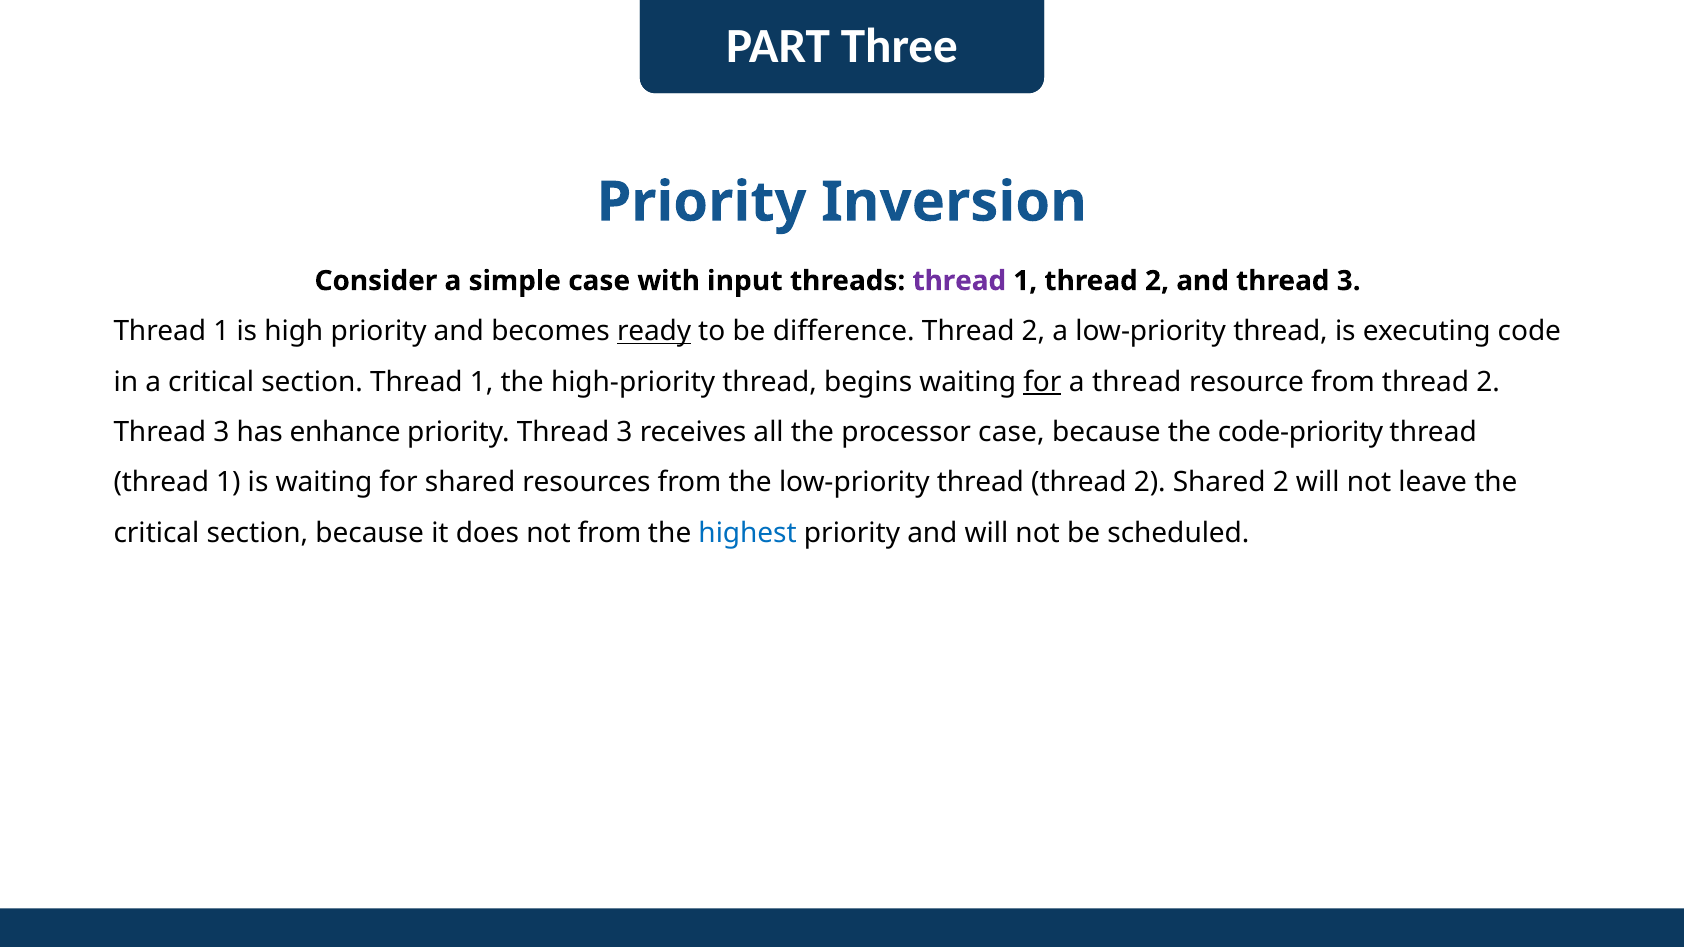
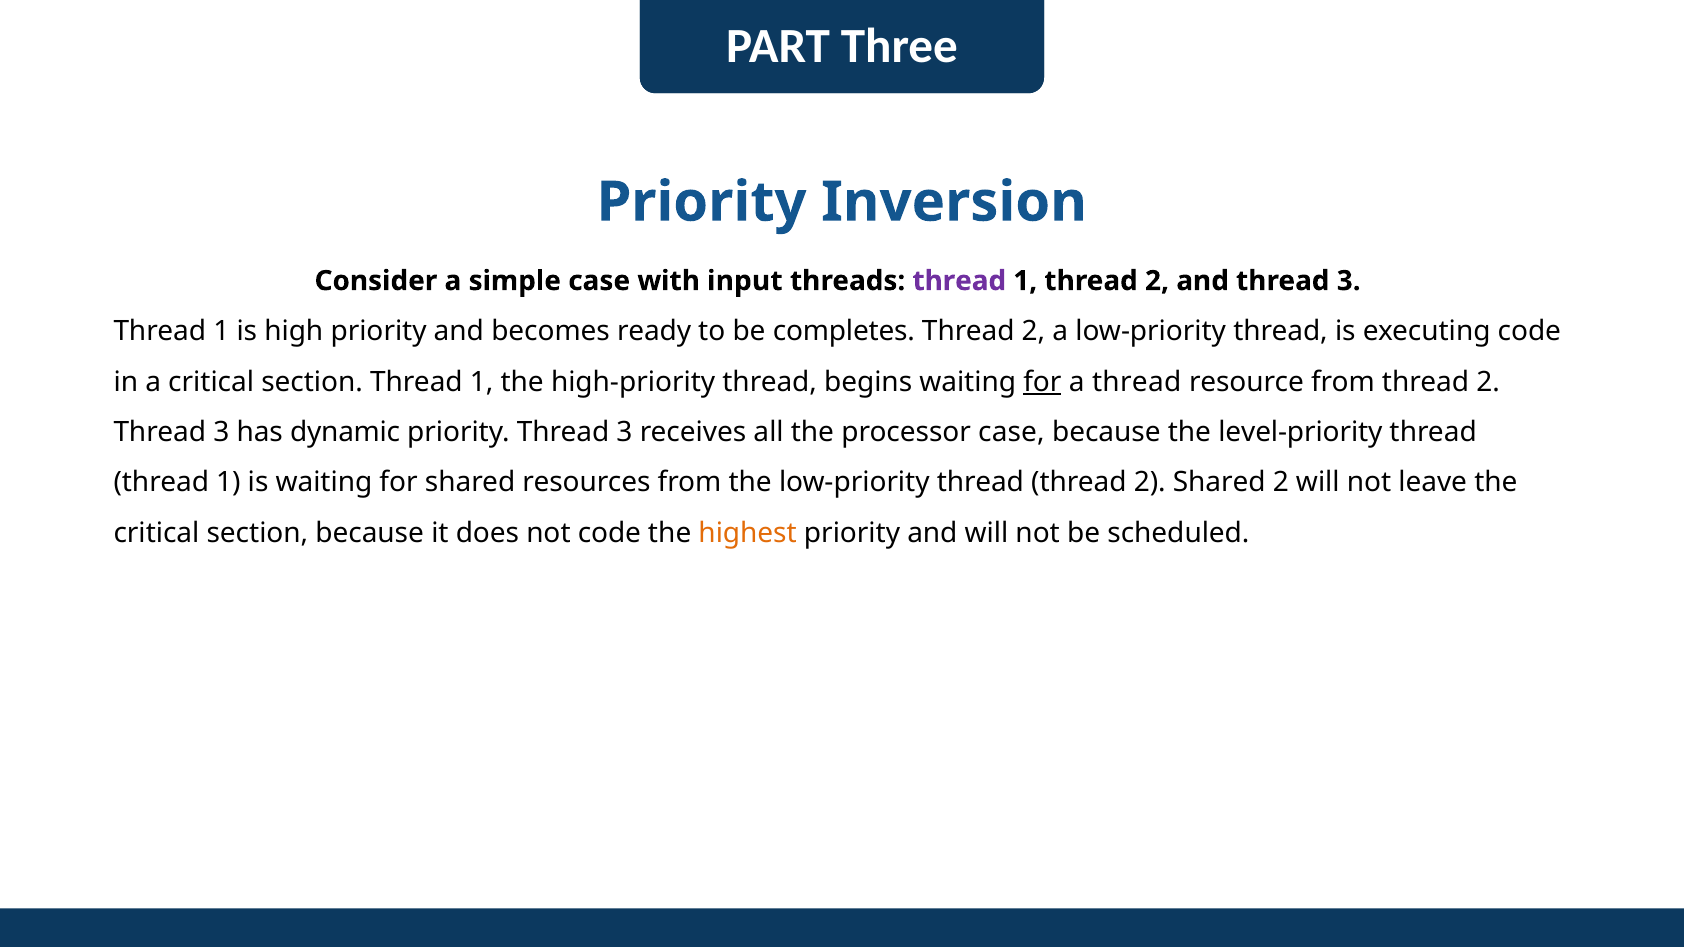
ready underline: present -> none (654, 331)
difference: difference -> completes (844, 331)
enhance: enhance -> dynamic (345, 432)
code-priority: code-priority -> level-priority (1300, 432)
not from: from -> code (609, 533)
highest colour: blue -> orange (748, 533)
